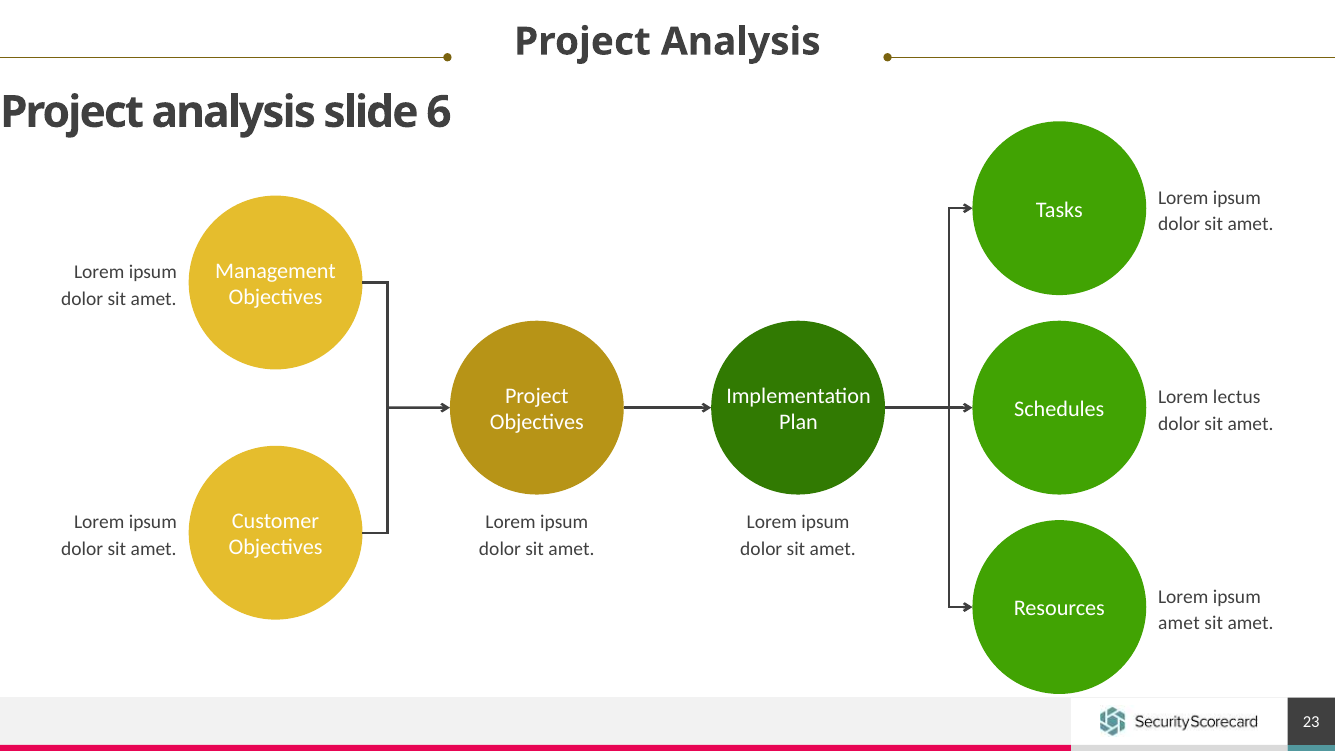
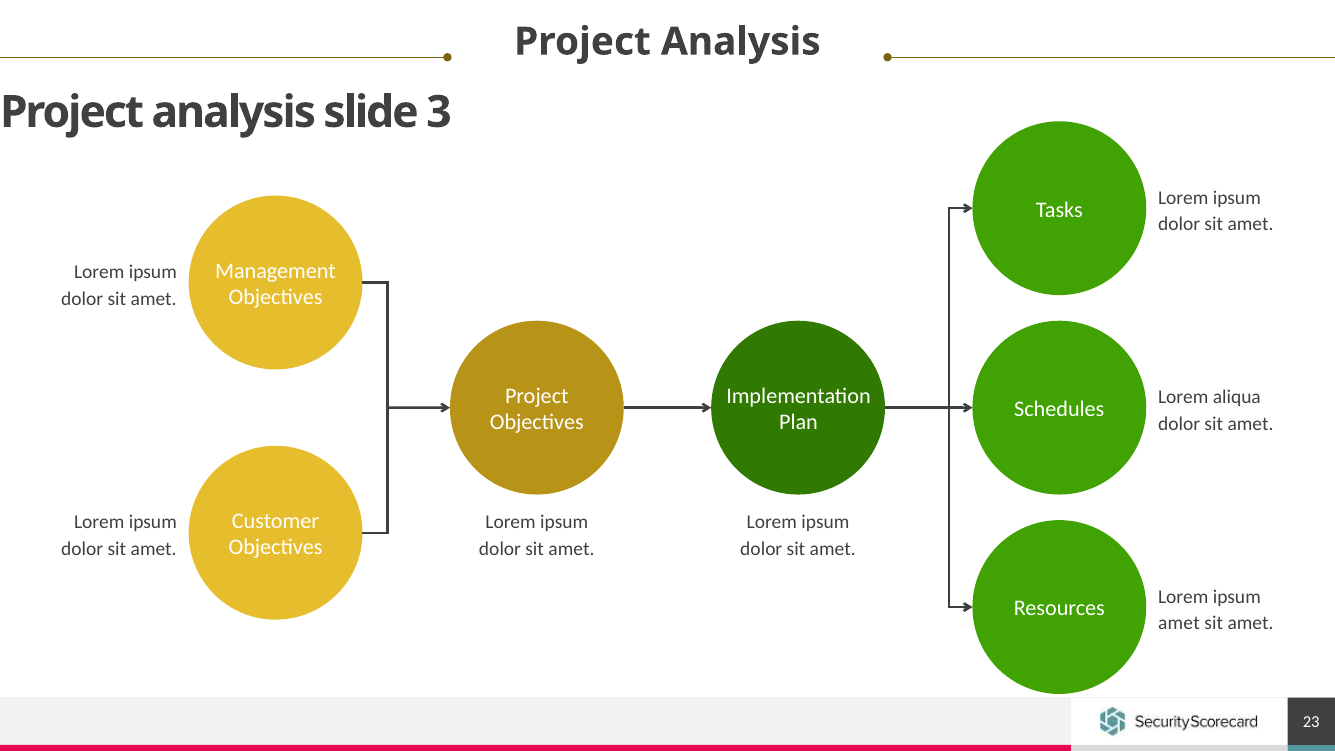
6: 6 -> 3 (439, 112)
lectus: lectus -> aliqua (1237, 397)
